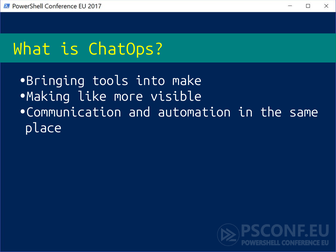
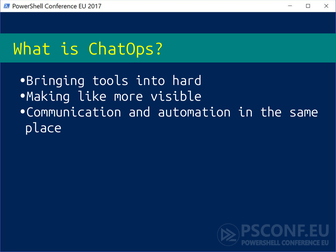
make: make -> hard (187, 81)
